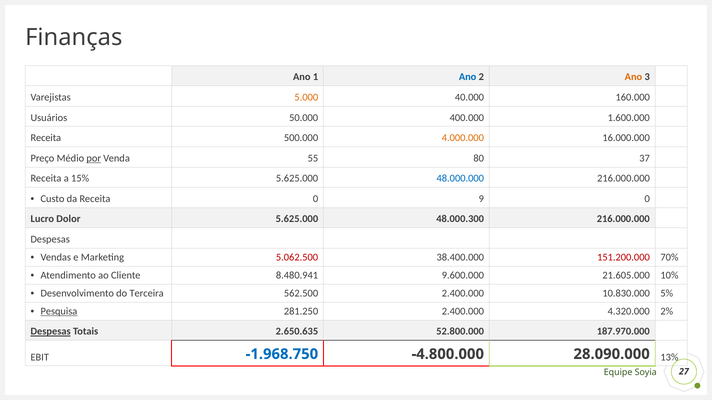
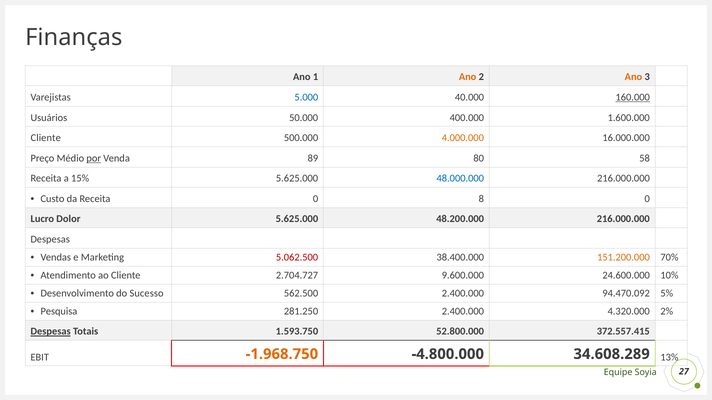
Ano colour: blue -> orange (468, 77)
5.000 colour: orange -> blue (306, 97)
160.000 underline: none -> present (633, 97)
Receita: Receita -> Cliente (46, 138)
55: 55 -> 89 (313, 158)
37: 37 -> 58 (645, 158)
9: 9 -> 8 (481, 199)
48.000.300: 48.000.300 -> 48.200.000 (460, 219)
151.200.000 colour: red -> orange (623, 258)
8.480.941: 8.480.941 -> 2.704.727 (297, 276)
21.605.000: 21.605.000 -> 24.600.000 (626, 276)
Terceira: Terceira -> Sucesso (147, 294)
10.830.000: 10.830.000 -> 94.470.092 (626, 294)
Pesquisa underline: present -> none (59, 312)
2.650.635: 2.650.635 -> 1.593.750 (297, 332)
187.970.000: 187.970.000 -> 372.557.415 (623, 332)
-1.968.750 colour: blue -> orange (282, 354)
28.090.000: 28.090.000 -> 34.608.289 (612, 354)
